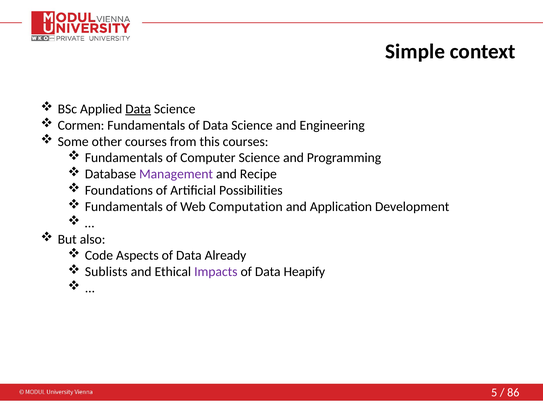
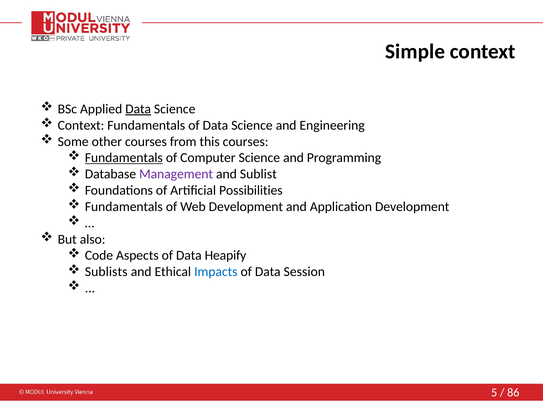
Cormen: Cormen -> Context (81, 125)
Fundamentals underline: none -> present (124, 158)
Recipe: Recipe -> Sublist (258, 174)
Web Computation: Computation -> Development (246, 207)
Already: Already -> Heapify (226, 256)
Impacts colour: purple -> blue (216, 272)
Heapify: Heapify -> Session (304, 272)
